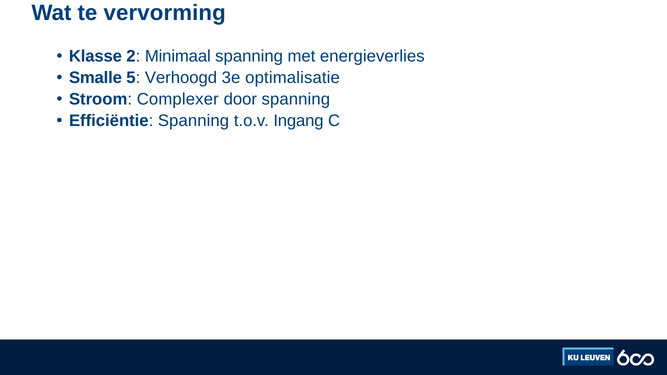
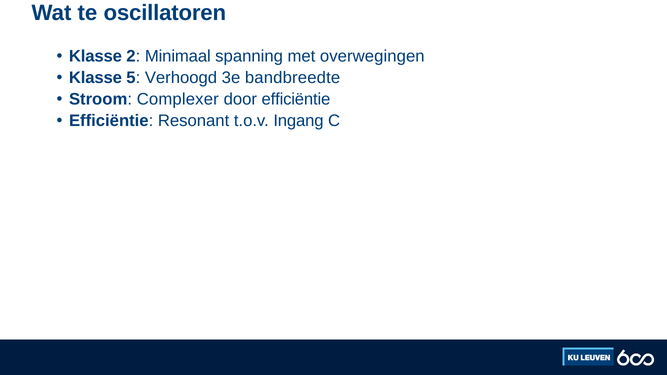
vervorming: vervorming -> oscillatoren (165, 13)
energieverlies: energieverlies -> overwegingen (372, 56)
Smalle: Smalle -> Klasse (95, 78)
optimalisatie: optimalisatie -> bandbreedte (293, 78)
door spanning: spanning -> efficiëntie (296, 99)
Efficiëntie Spanning: Spanning -> Resonant (194, 121)
